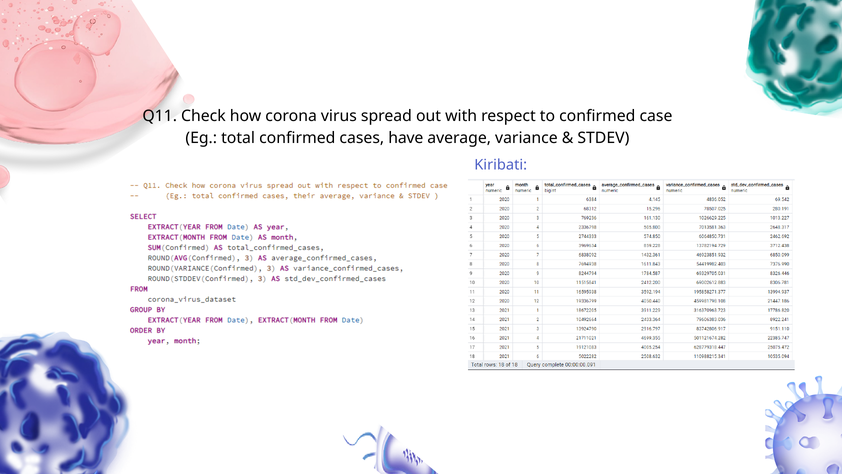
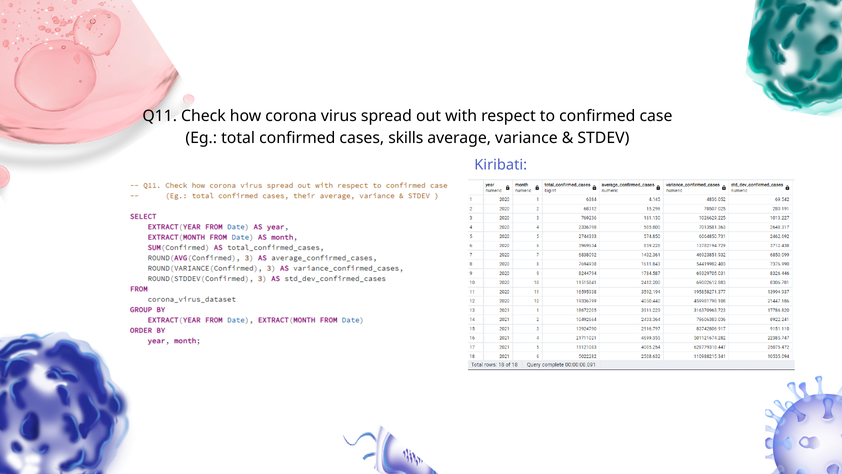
have: have -> skills (406, 138)
